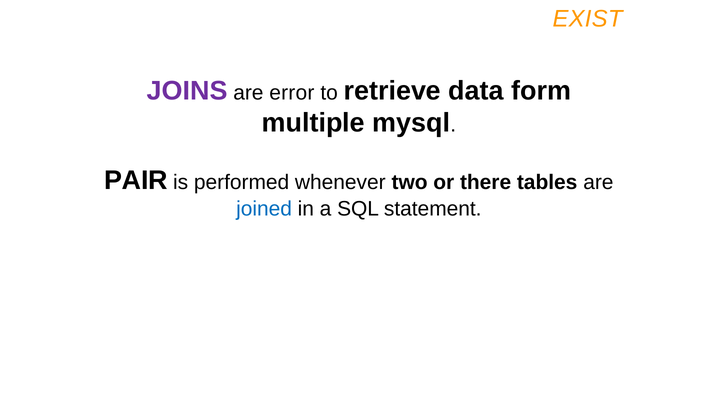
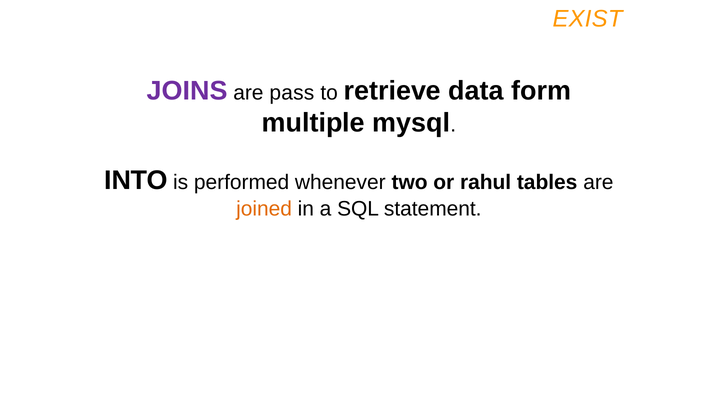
error: error -> pass (292, 93)
PAIR: PAIR -> INTO (136, 180)
there: there -> rahul (486, 182)
joined colour: blue -> orange (264, 209)
